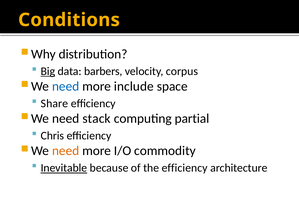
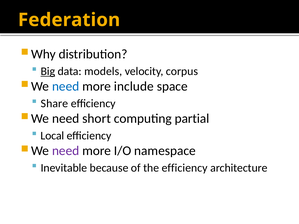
Conditions: Conditions -> Federation (69, 20)
barbers: barbers -> models (103, 71)
stack: stack -> short (97, 119)
Chris: Chris -> Local (52, 136)
need colour: orange -> purple (66, 151)
commodity: commodity -> namespace (165, 151)
Inevitable underline: present -> none (64, 168)
